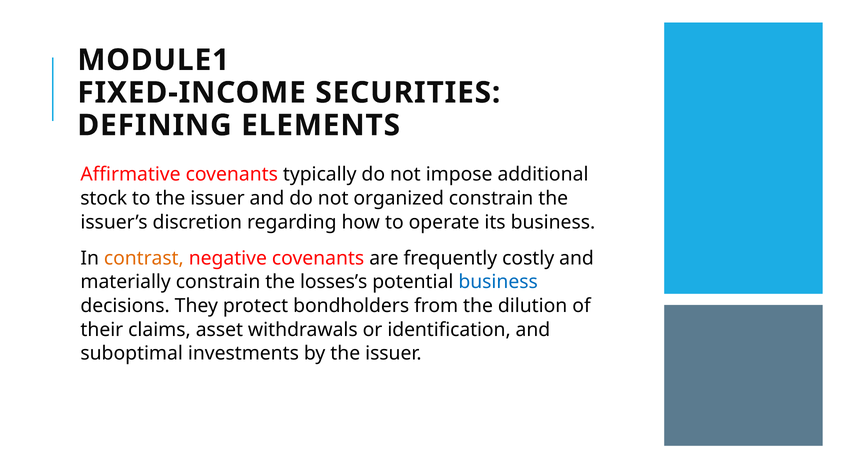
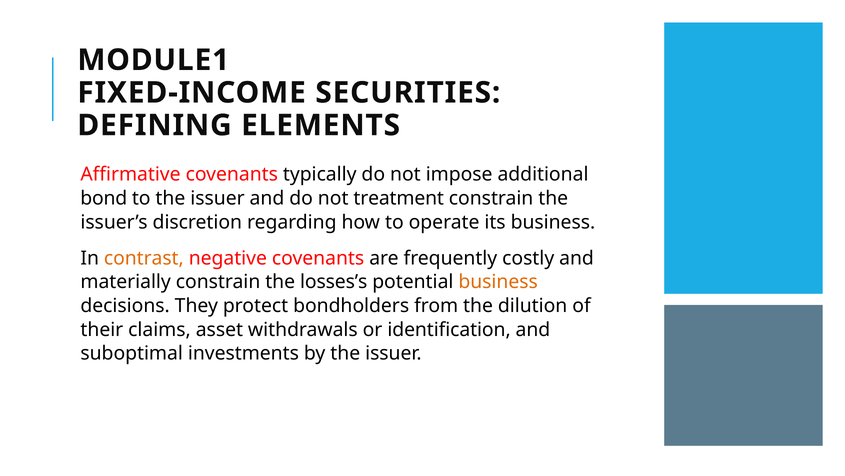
stock: stock -> bond (104, 198)
organized: organized -> treatment (399, 198)
business colour: blue -> orange (498, 282)
